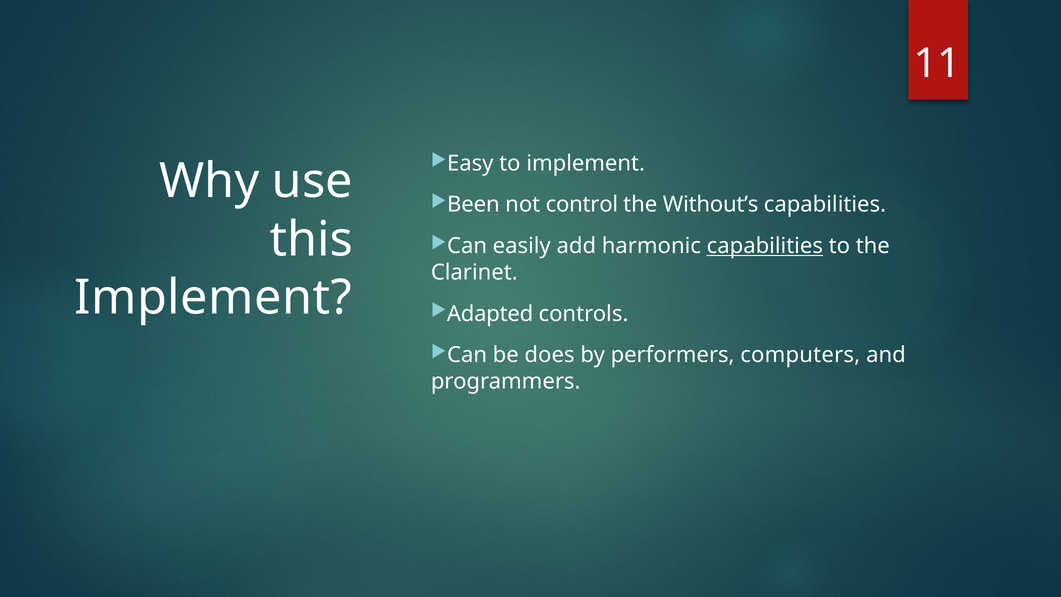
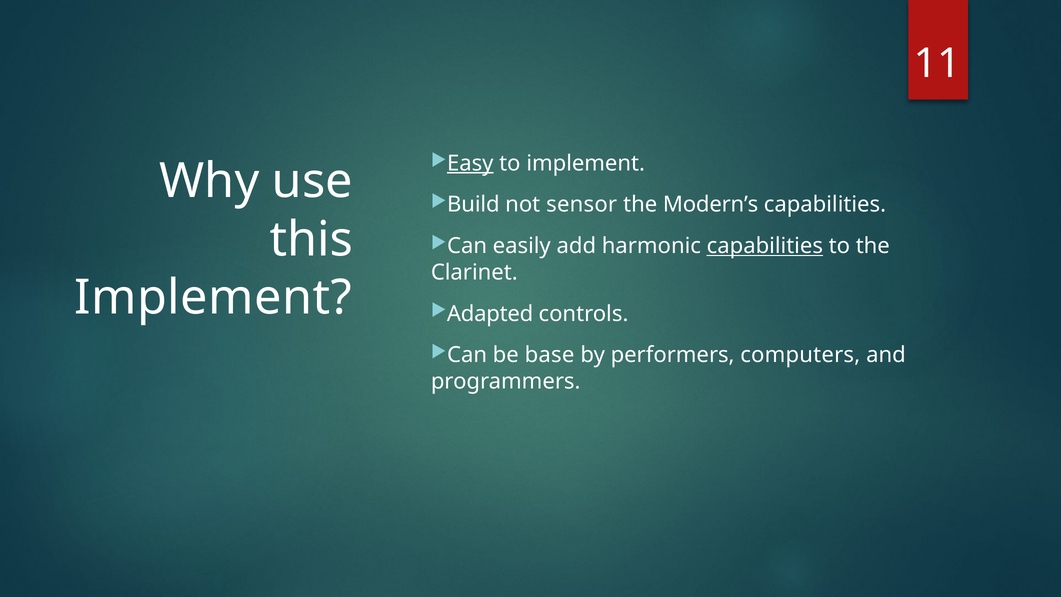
Easy underline: none -> present (470, 163)
Been: Been -> Build (473, 205)
control: control -> sensor (582, 205)
Without’s: Without’s -> Modern’s (711, 205)
does: does -> base (550, 355)
